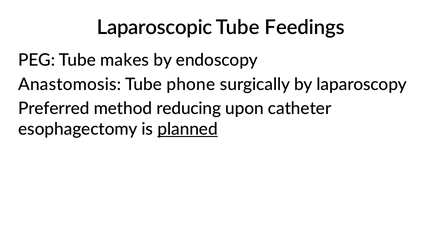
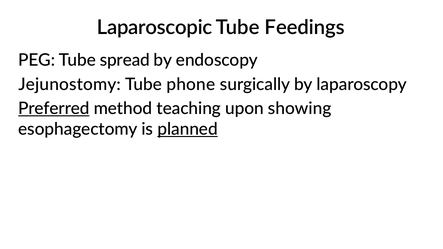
makes: makes -> spread (125, 60)
Anastomosis: Anastomosis -> Jejunostomy (70, 84)
Preferred underline: none -> present (54, 109)
reducing: reducing -> teaching (189, 109)
catheter: catheter -> showing (300, 109)
